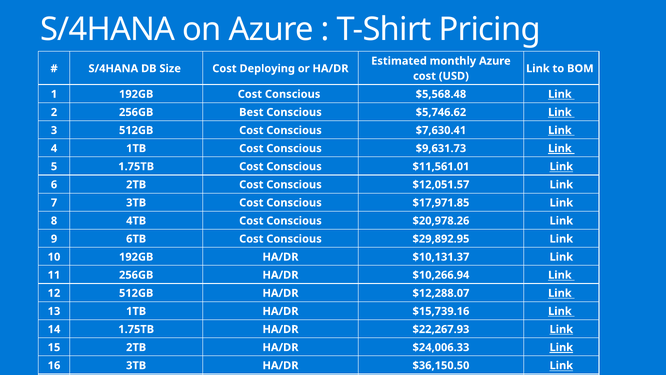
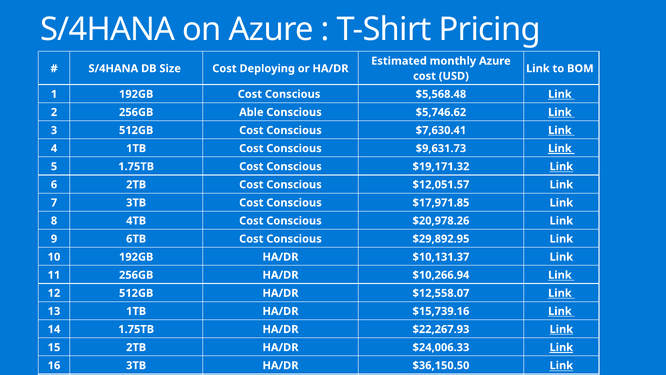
Best: Best -> Able (251, 112)
$11,561.01: $11,561.01 -> $19,171.32 (441, 166)
$12,288.07: $12,288.07 -> $12,558.07 (441, 293)
